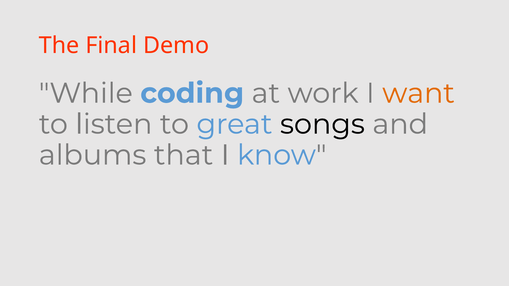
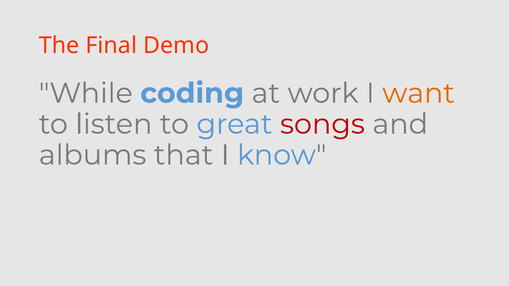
songs colour: black -> red (322, 124)
